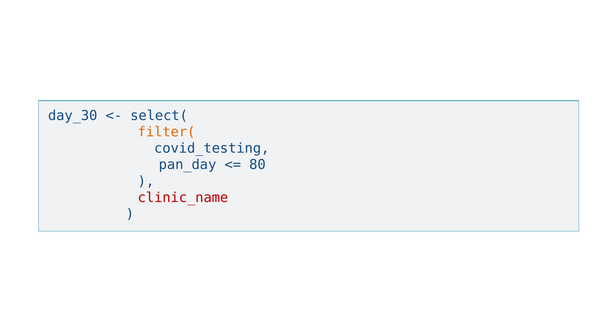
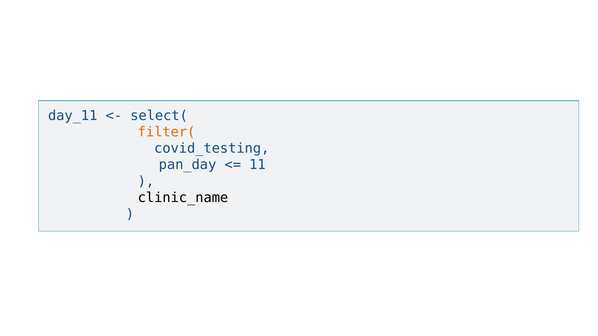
day_30: day_30 -> day_11 (73, 116)
80: 80 -> 11 (257, 165)
clinic_name colour: red -> black (183, 198)
